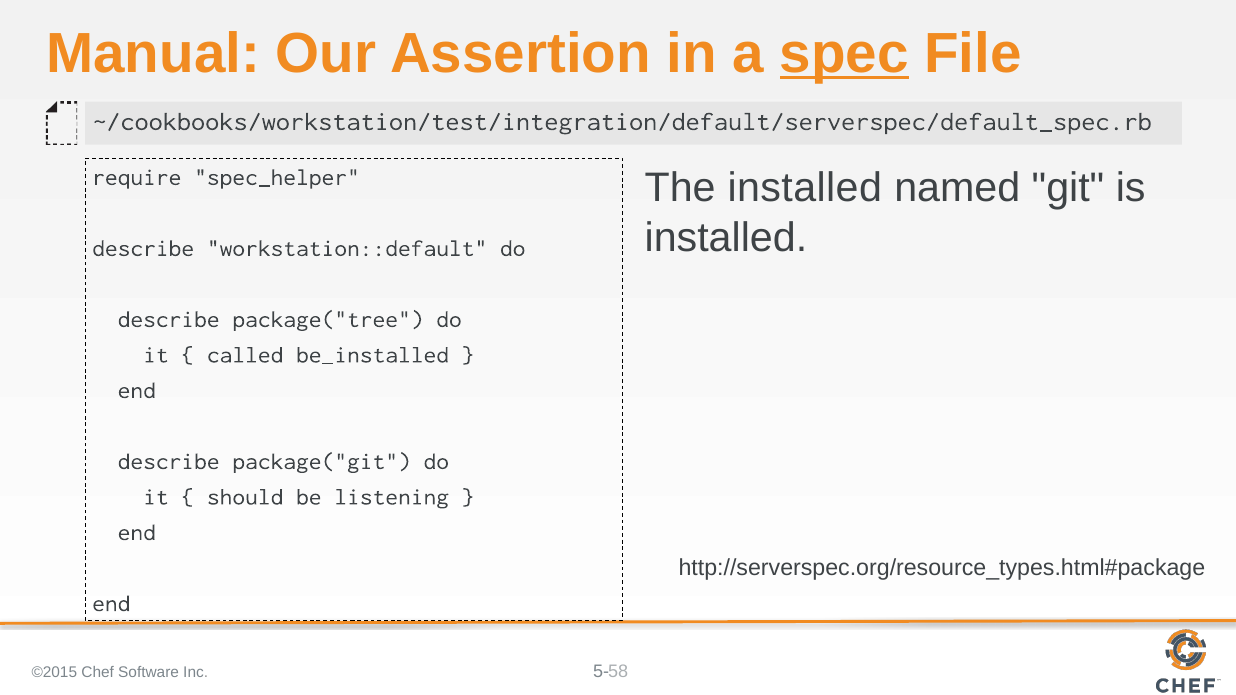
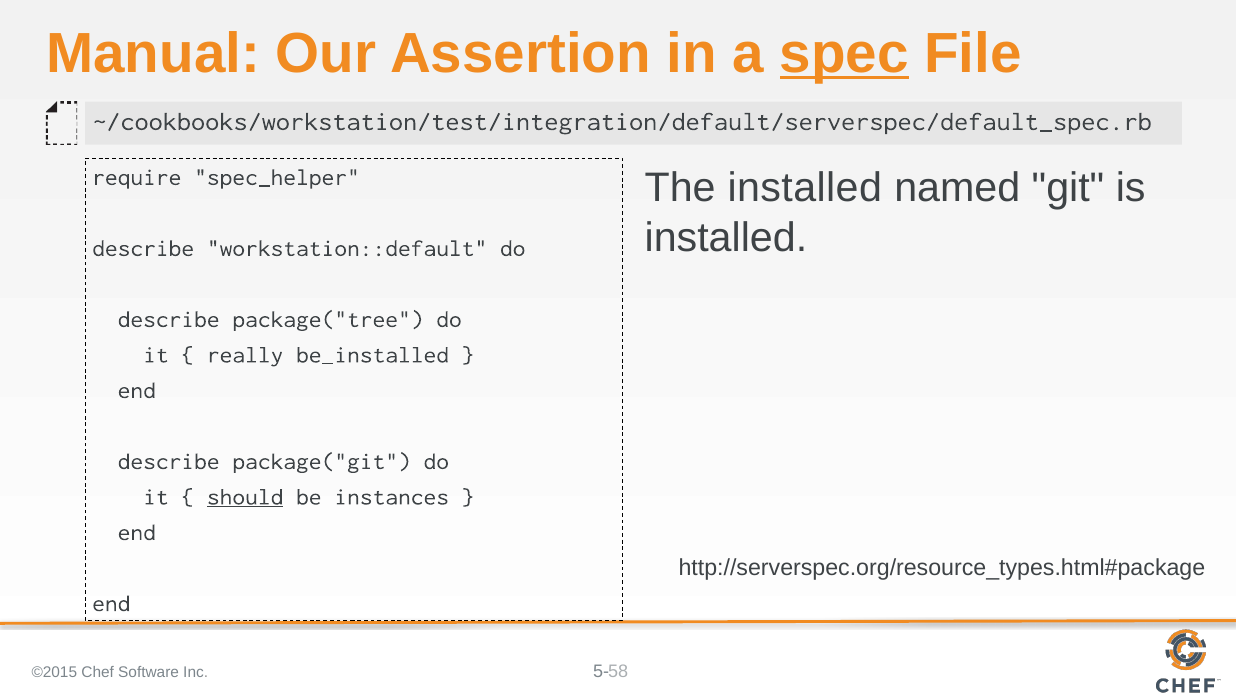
called: called -> really (245, 355)
should underline: none -> present (245, 497)
listening: listening -> instances (392, 497)
